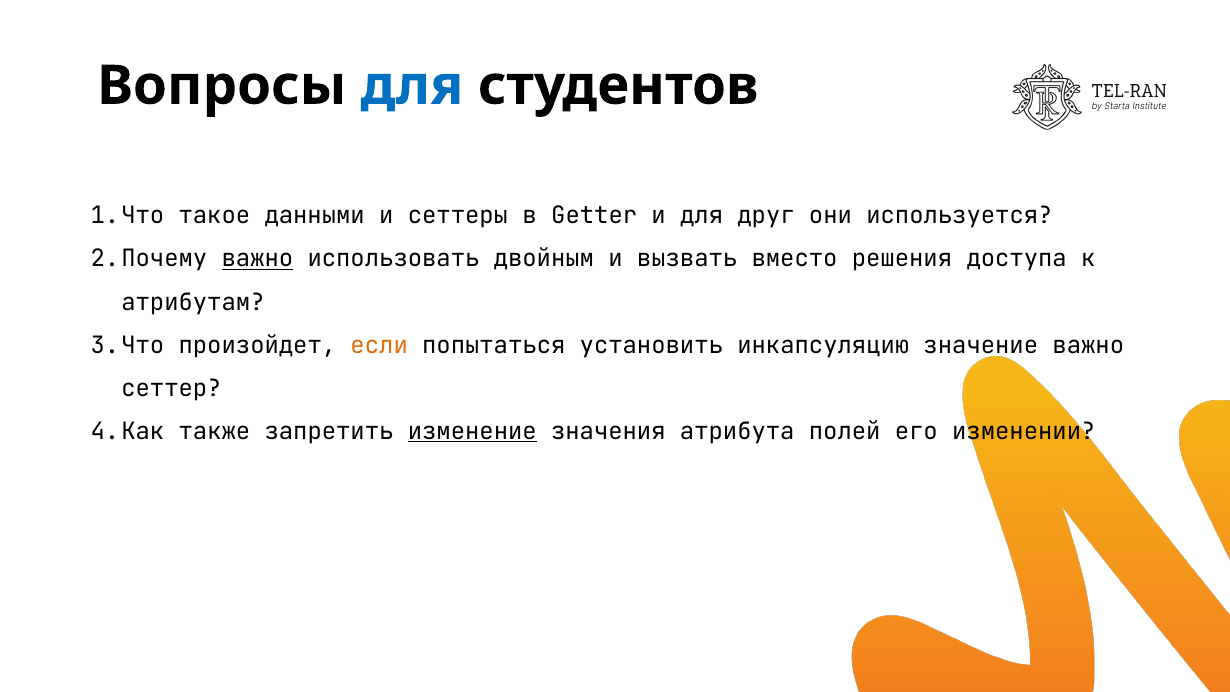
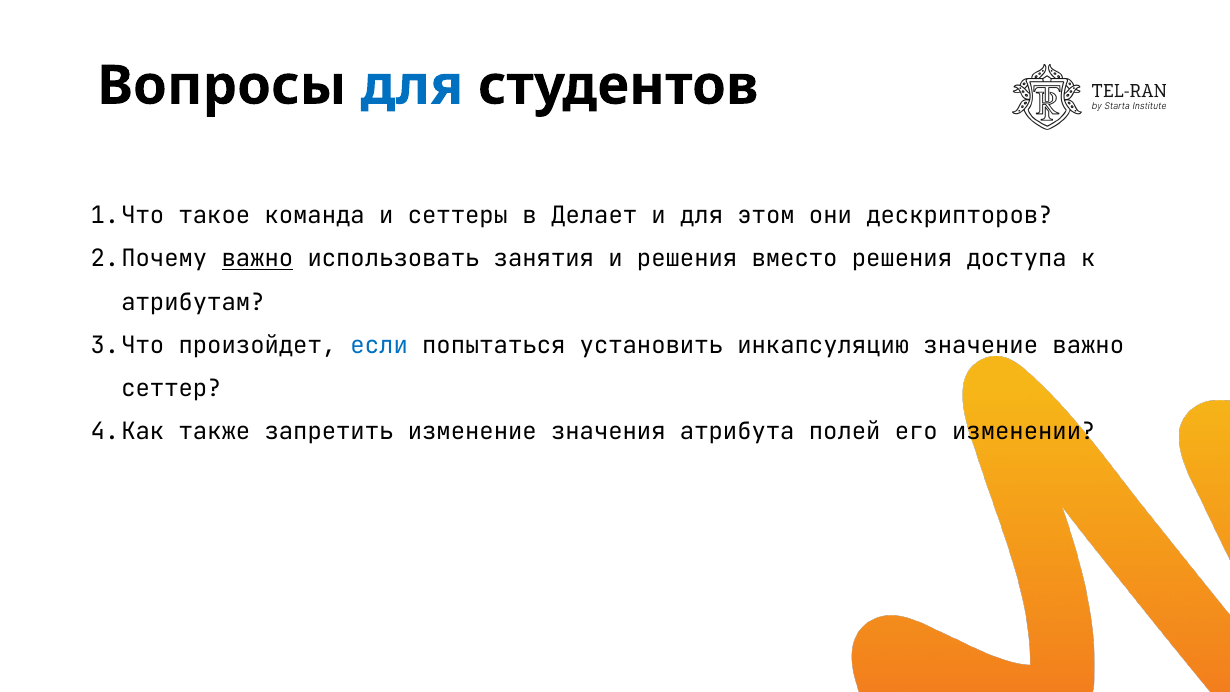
данными: данными -> команда (315, 216)
Getter: Getter -> Делает (594, 216)
друг: друг -> этом (766, 216)
используется: используется -> дескрипторов (959, 216)
двойным: двойным -> занятия (544, 259)
и вызвать: вызвать -> решения (687, 259)
если colour: orange -> blue (379, 345)
изменение underline: present -> none (472, 431)
